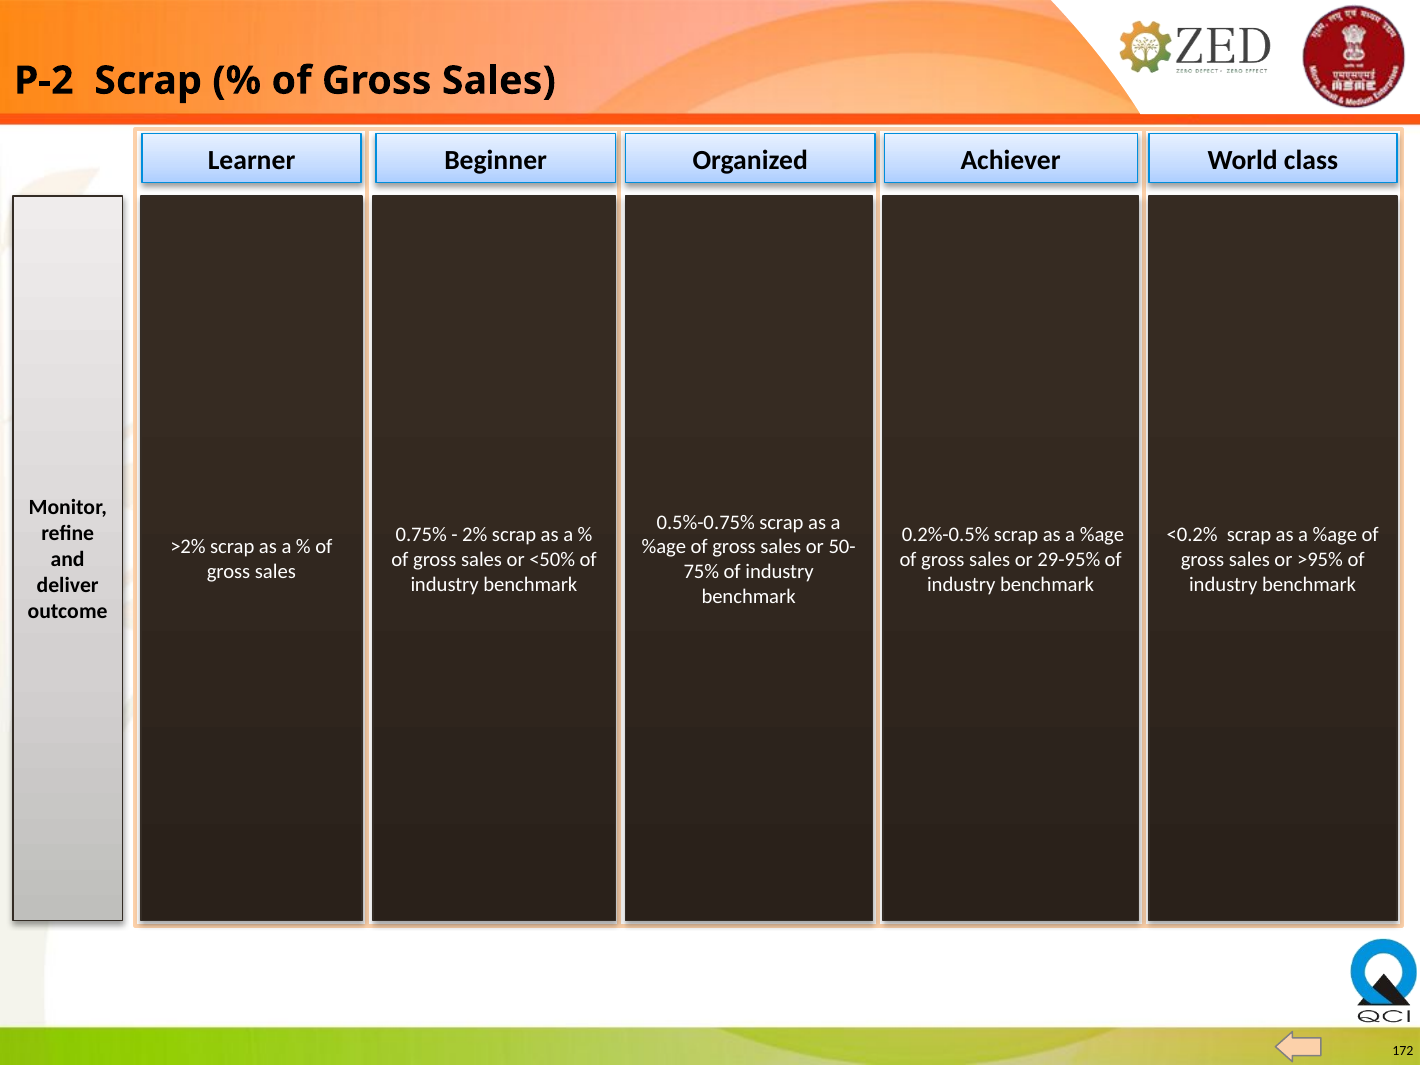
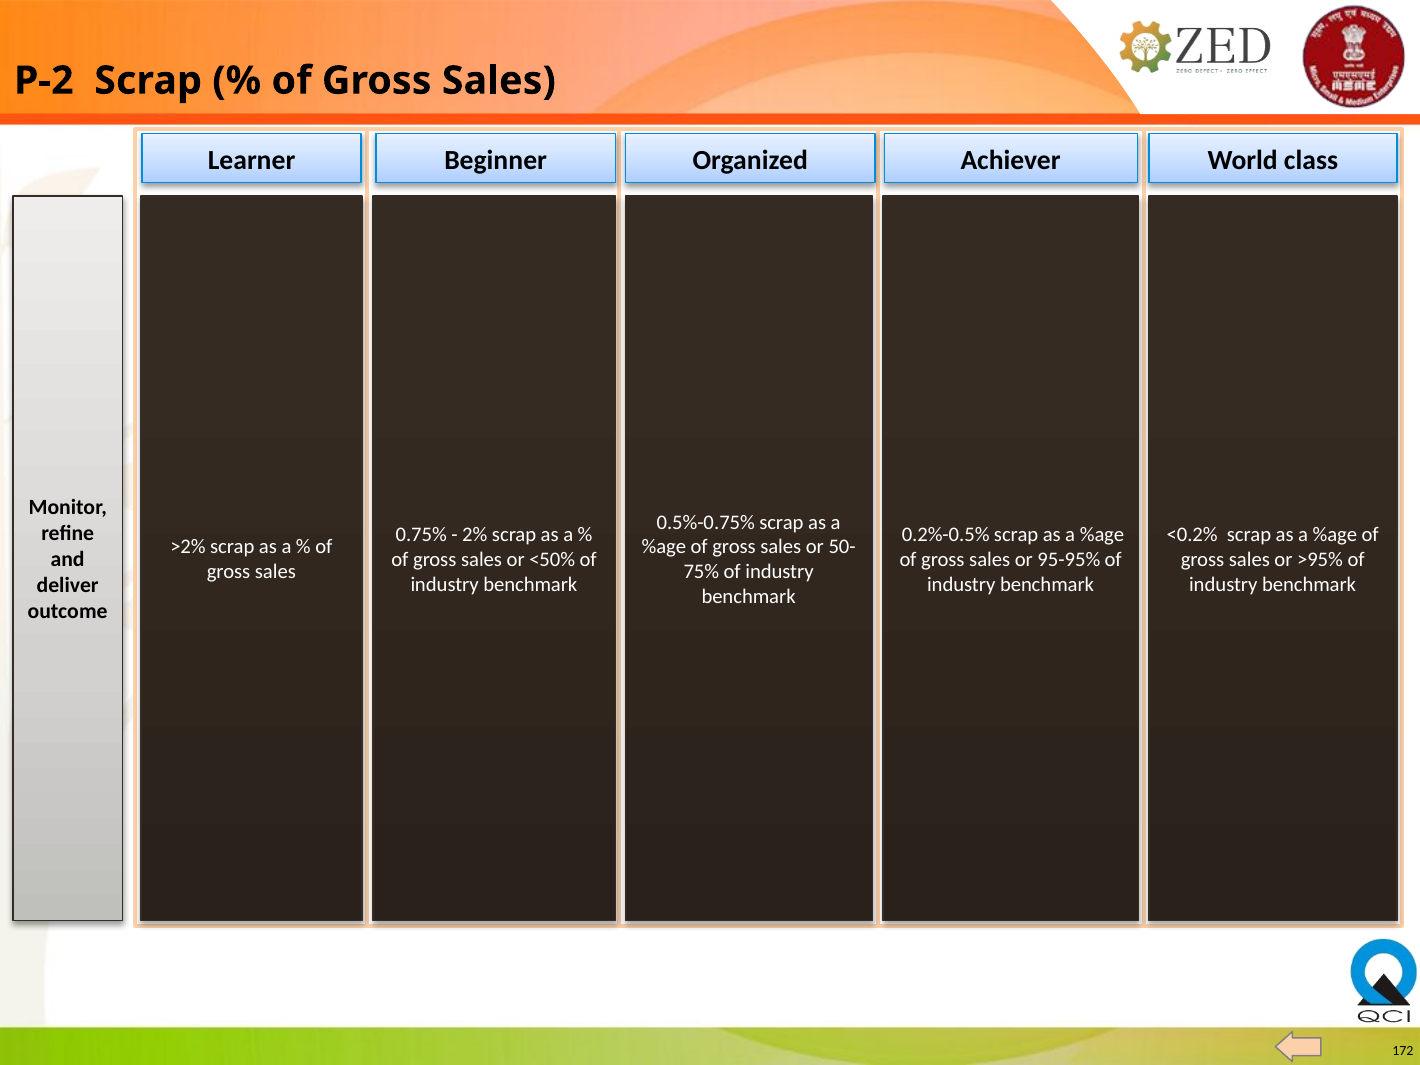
29-95%: 29-95% -> 95-95% (1069, 559)
